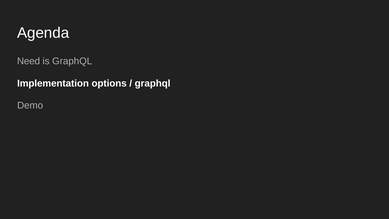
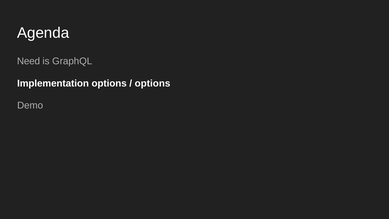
graphql: graphql -> options (153, 83)
